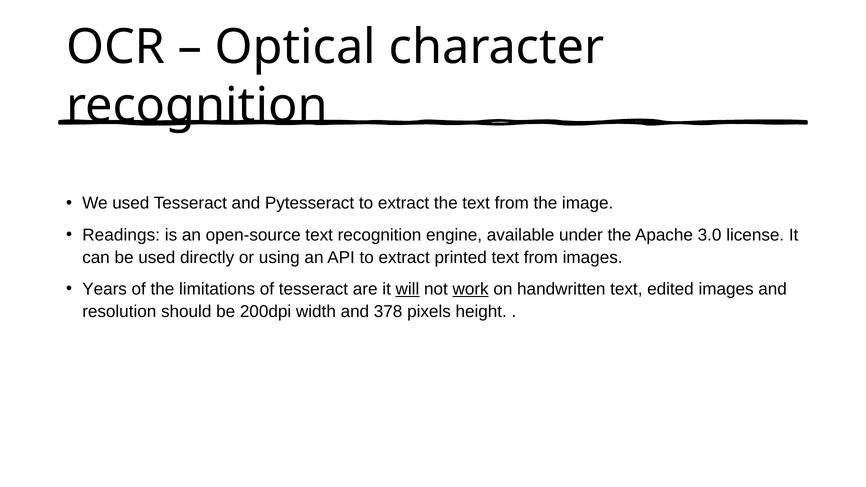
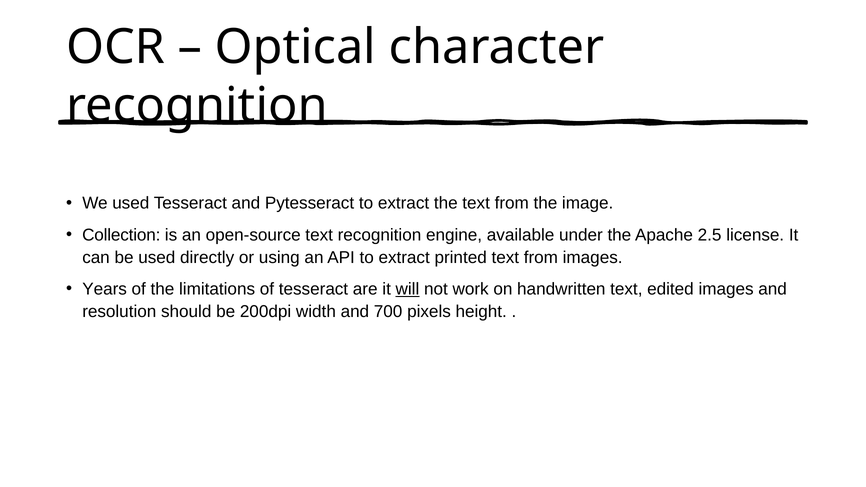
Readings: Readings -> Collection (121, 235)
3.0: 3.0 -> 2.5 (710, 235)
work underline: present -> none (471, 289)
378: 378 -> 700 (388, 312)
